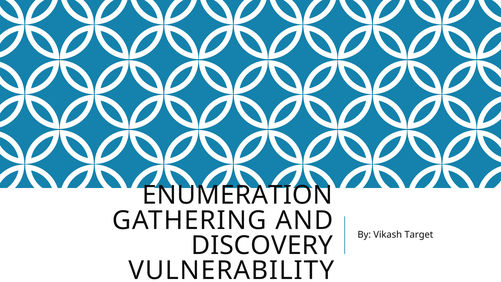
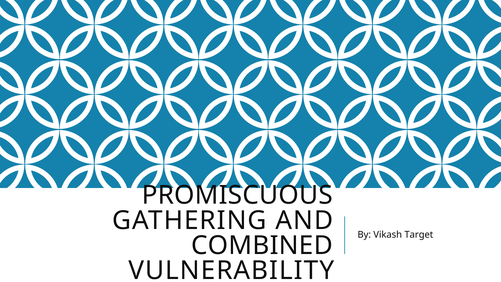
ENUMERATION: ENUMERATION -> PROMISCUOUS (237, 195)
DISCOVERY: DISCOVERY -> COMBINED (262, 245)
